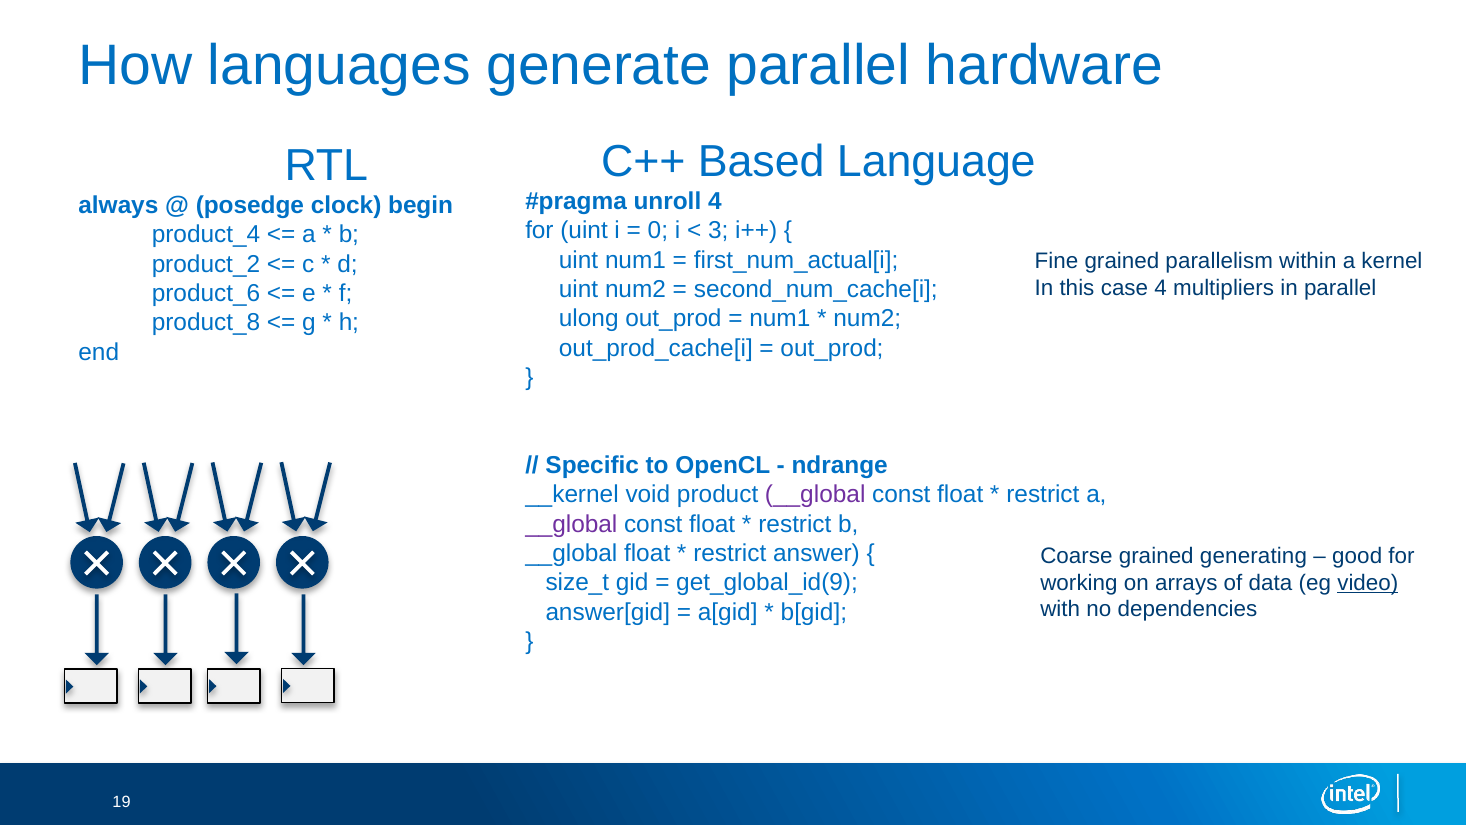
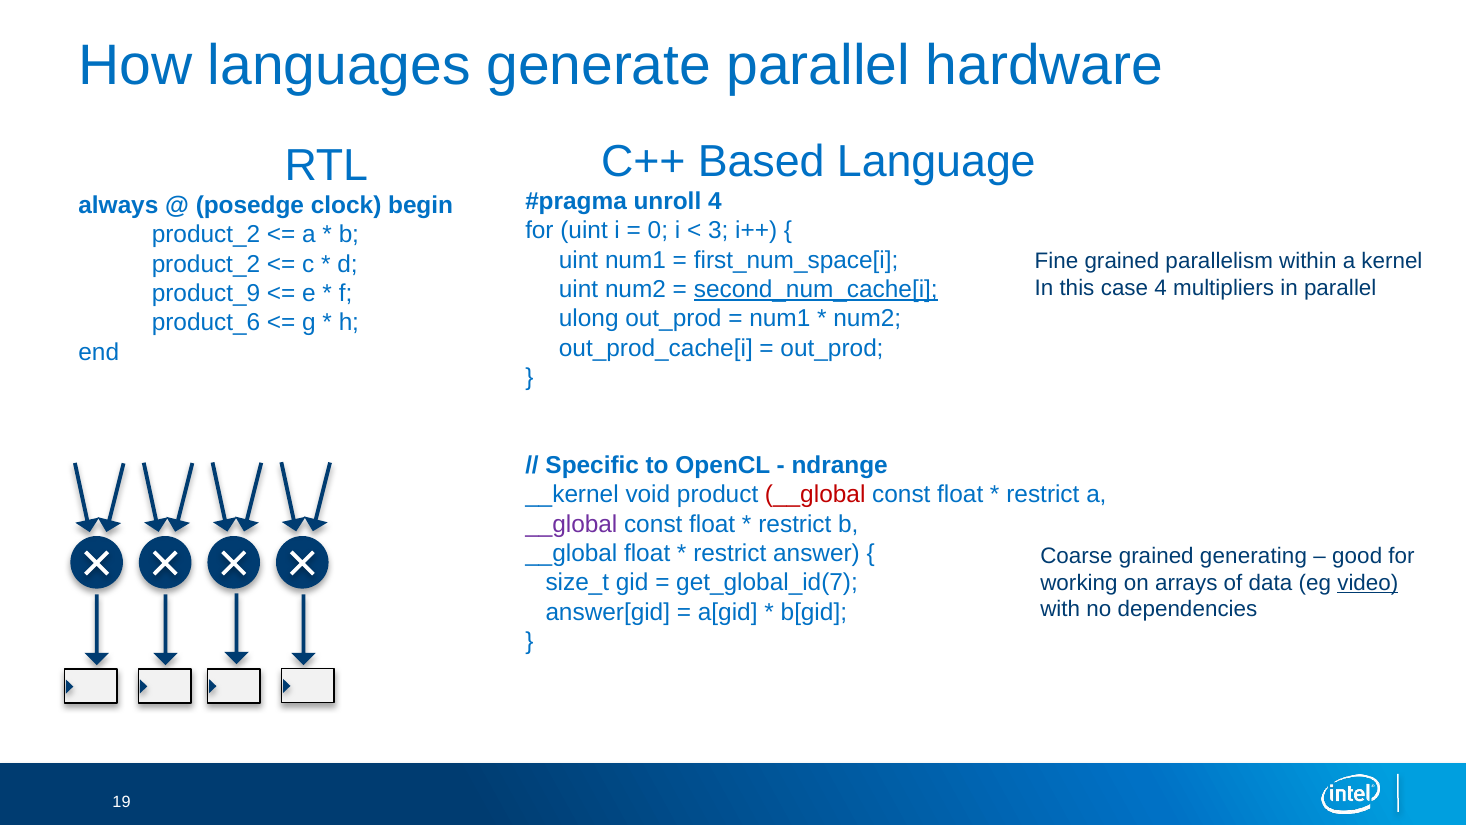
product_4: product_4 -> product_2 (206, 235)
first_num_actual[i: first_num_actual[i -> first_num_space[i (796, 260)
second_num_cache[i underline: none -> present (816, 289)
product_6: product_6 -> product_9 (206, 293)
product_8: product_8 -> product_6 (206, 323)
__global colour: purple -> red (815, 495)
get_global_id(9: get_global_id(9 -> get_global_id(7 (767, 582)
